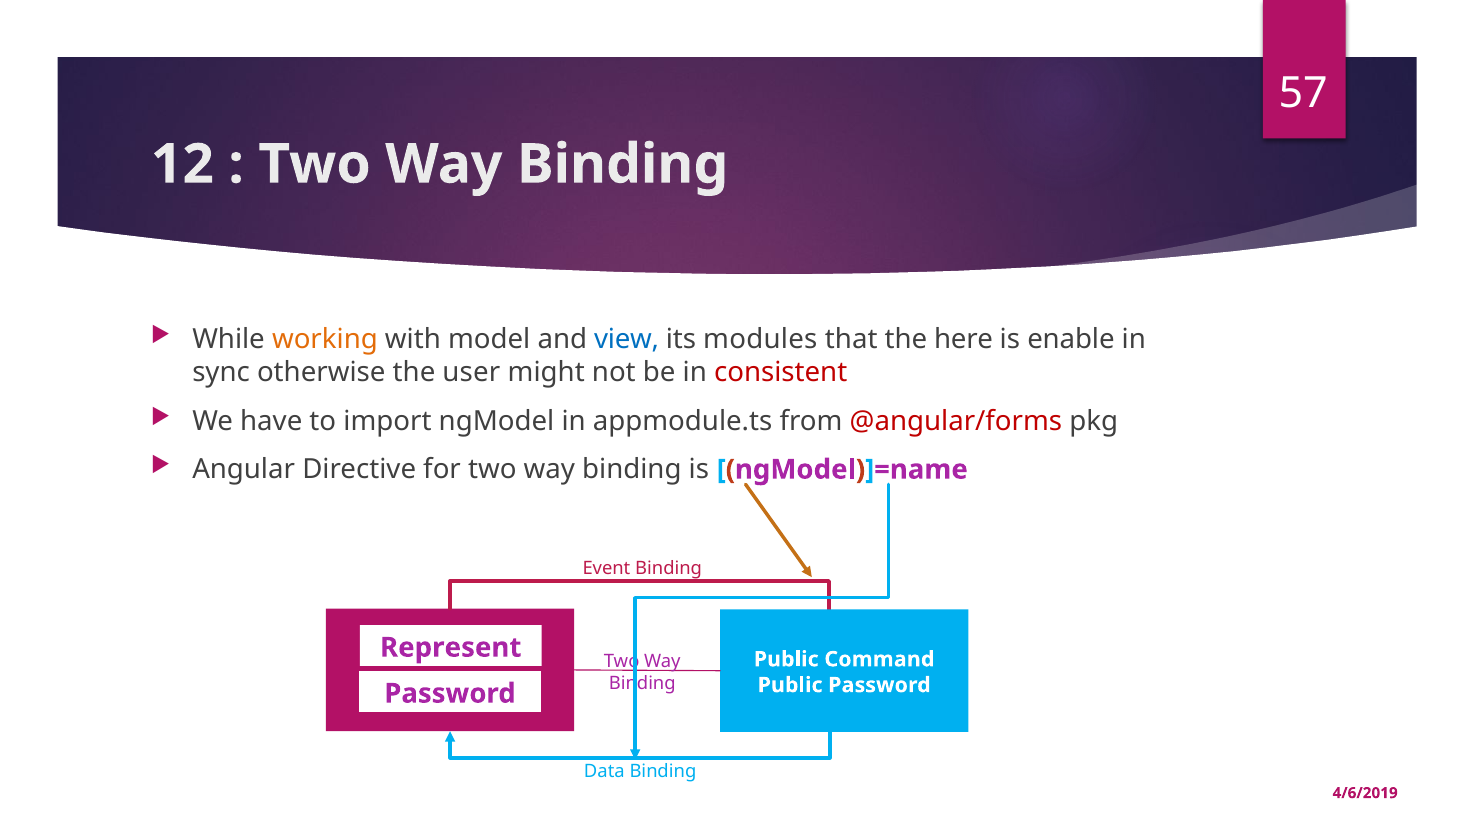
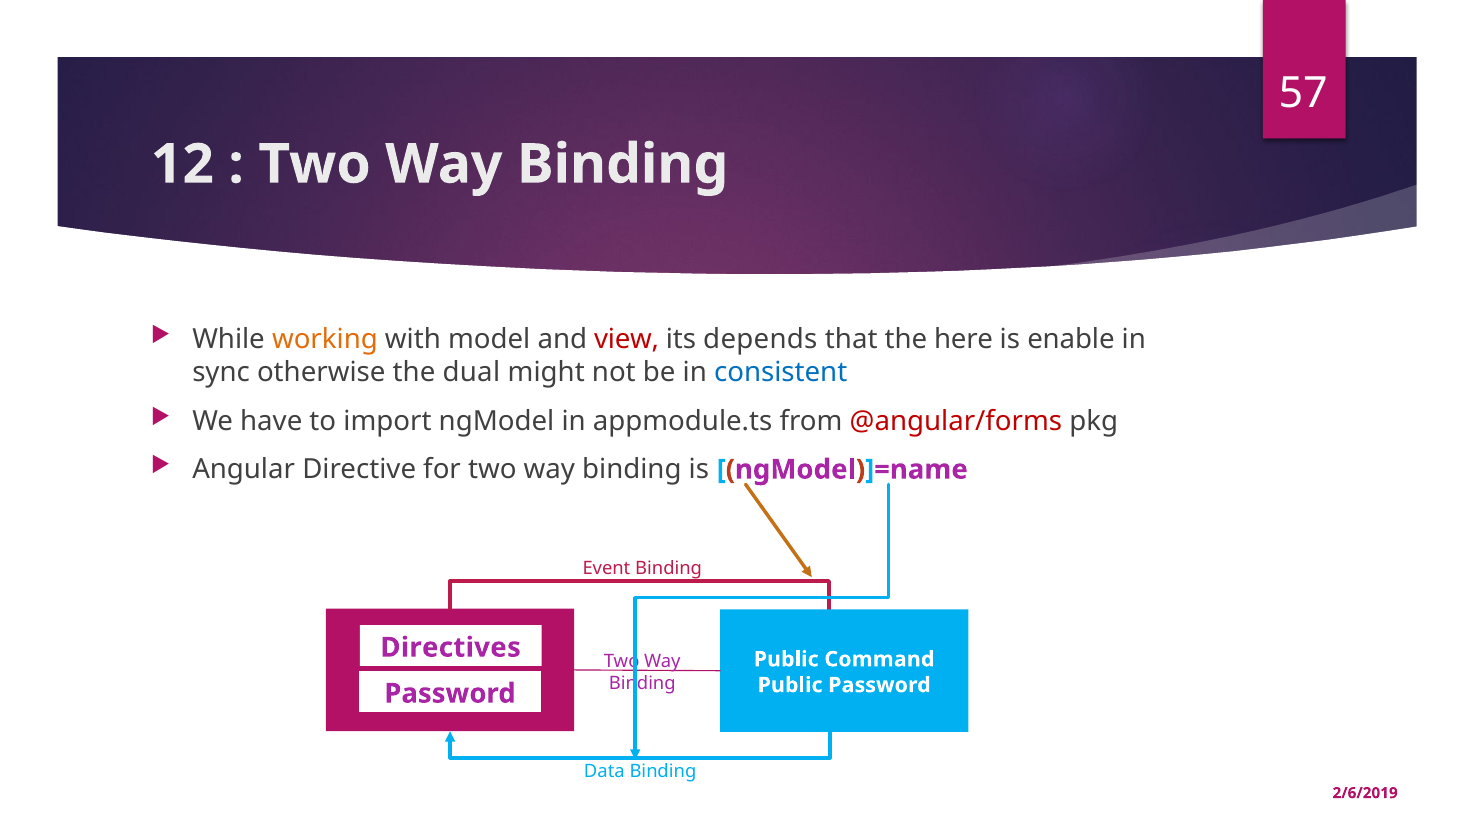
view colour: blue -> red (627, 339)
modules: modules -> depends (760, 339)
user: user -> dual (471, 372)
consistent colour: red -> blue (781, 372)
Represent: Represent -> Directives (451, 647)
4/6/2019: 4/6/2019 -> 2/6/2019 (1365, 793)
